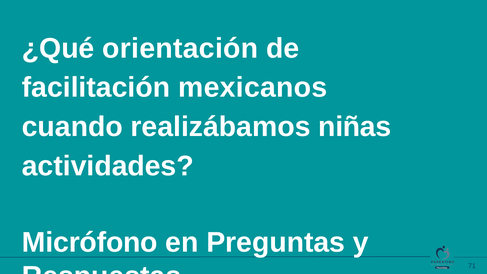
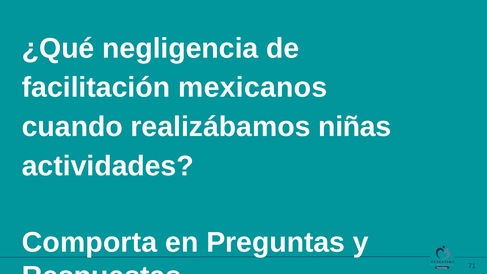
orientación: orientación -> negligencia (180, 48)
Micrófono: Micrófono -> Comporta (90, 242)
